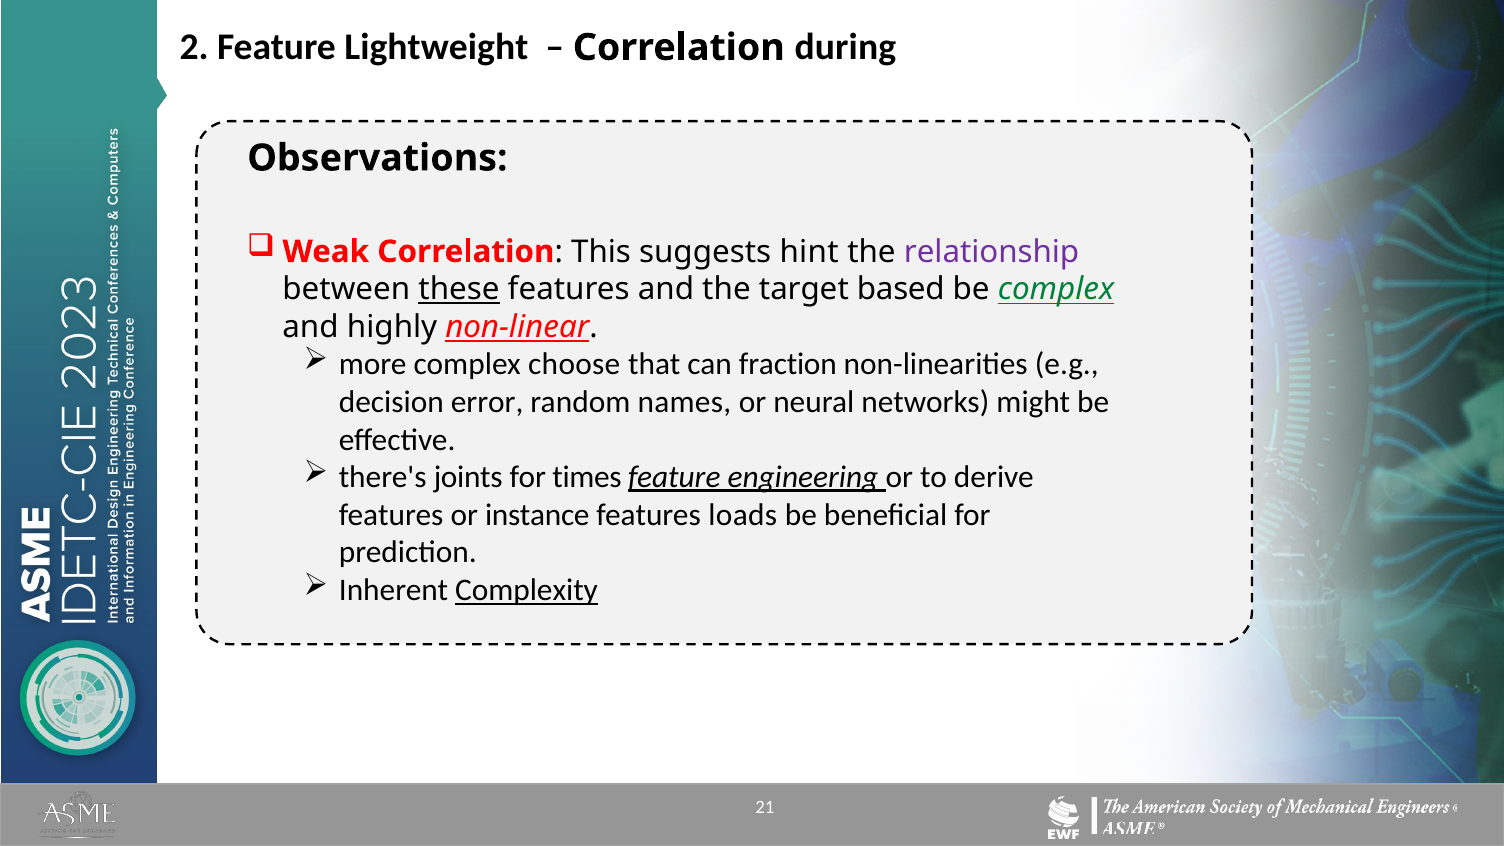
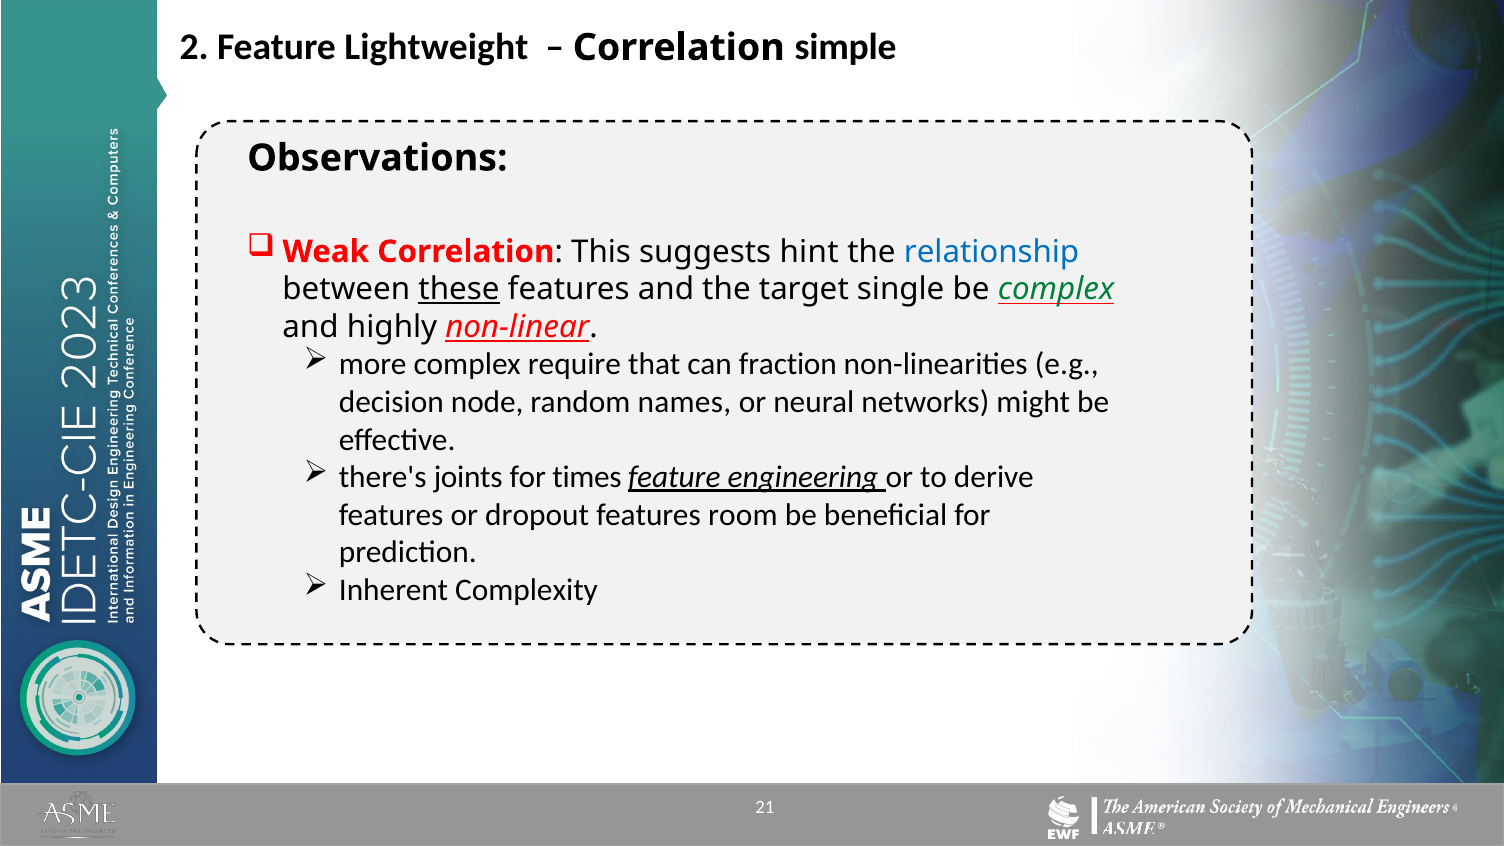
during: during -> simple (846, 48)
relationship colour: purple -> blue (992, 252)
based: based -> single (901, 289)
choose: choose -> require (574, 365)
error: error -> node (487, 402)
instance: instance -> dropout (537, 515)
loads: loads -> room (743, 515)
Complexity underline: present -> none (527, 590)
